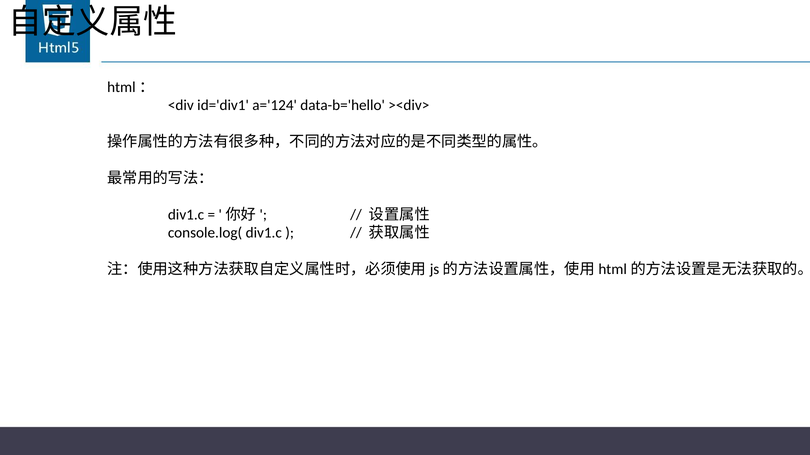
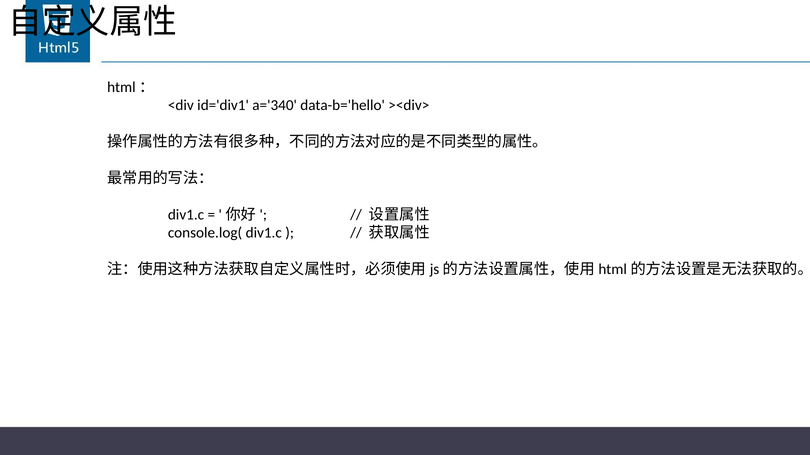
a='124: a='124 -> a='340 (275, 105)
